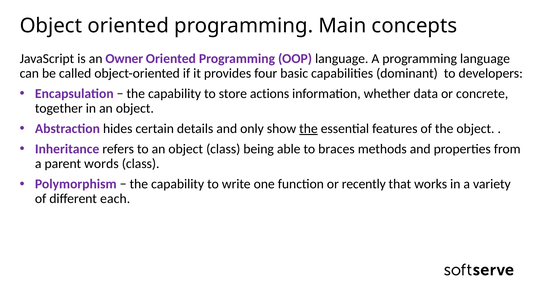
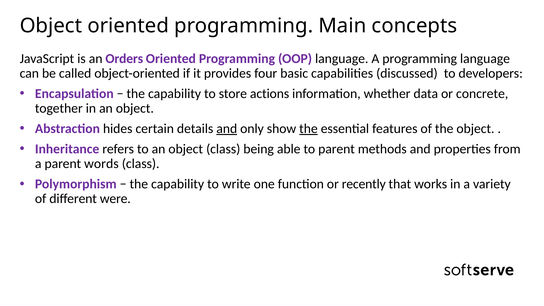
Owner: Owner -> Orders (124, 59)
dominant: dominant -> discussed (407, 73)
and underline: none -> present (227, 129)
to braces: braces -> parent (337, 149)
each: each -> were (115, 199)
